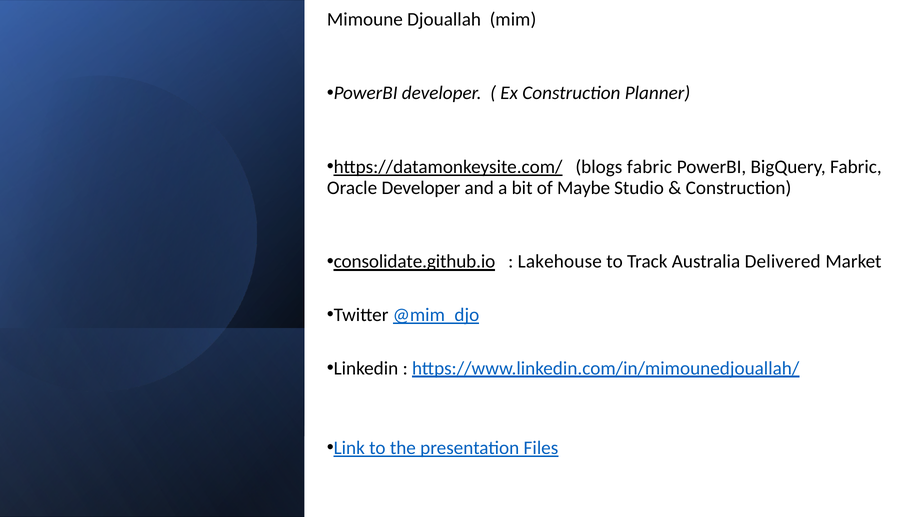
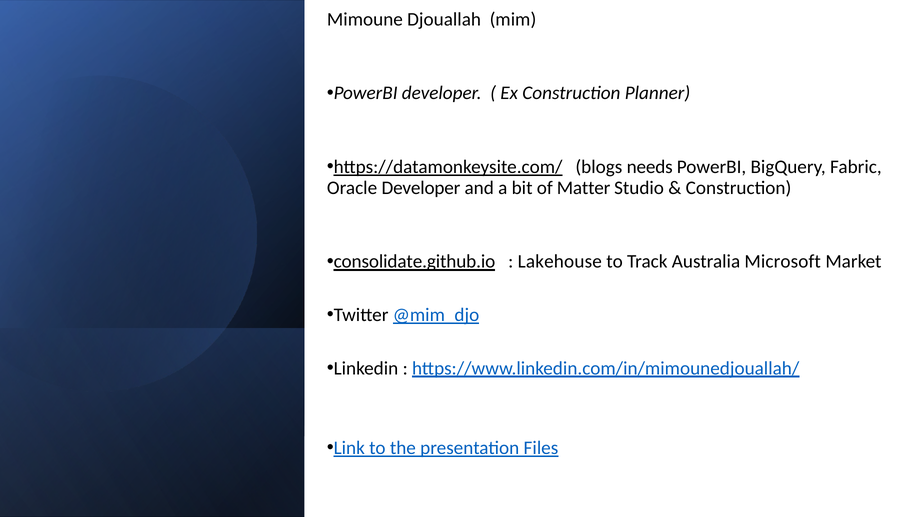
blogs fabric: fabric -> needs (650, 167)
Maybe: Maybe -> Matter (584, 188)
Delivered: Delivered -> Microsoft (783, 262)
